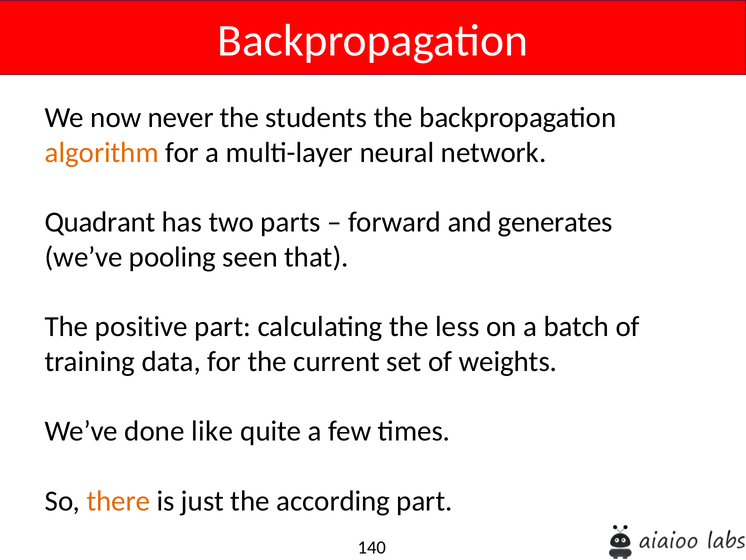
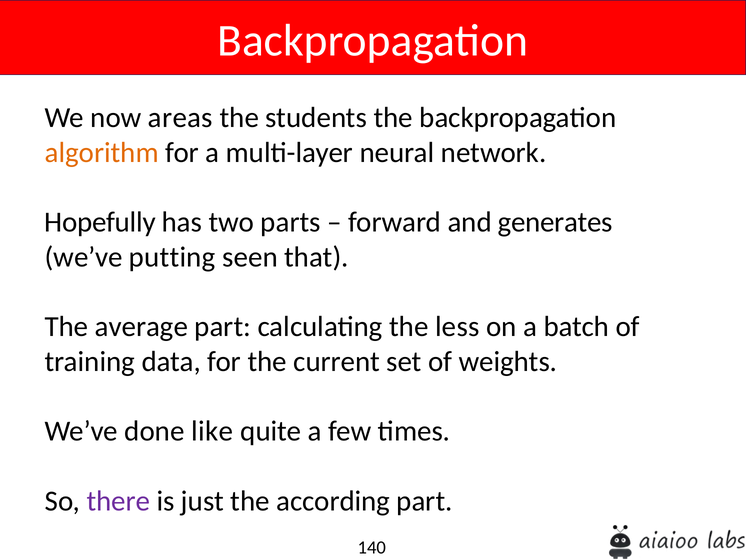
never: never -> areas (180, 118)
Quadrant: Quadrant -> Hopefully (100, 222)
pooling: pooling -> putting (172, 257)
positive: positive -> average (141, 327)
there colour: orange -> purple (118, 501)
